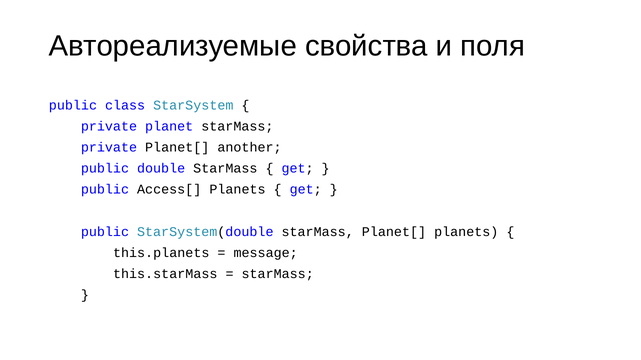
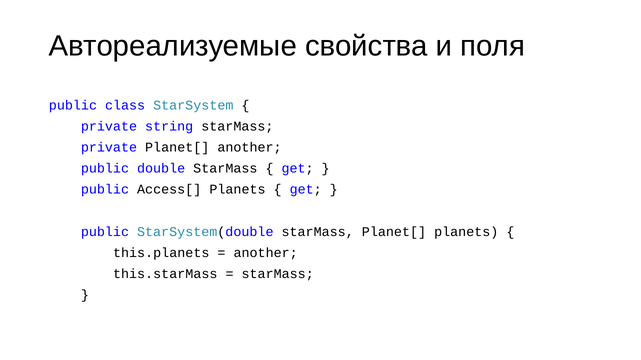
planet: planet -> string (169, 127)
message: message -> another (266, 253)
